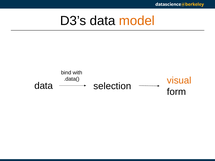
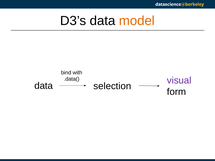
visual colour: orange -> purple (179, 80)
